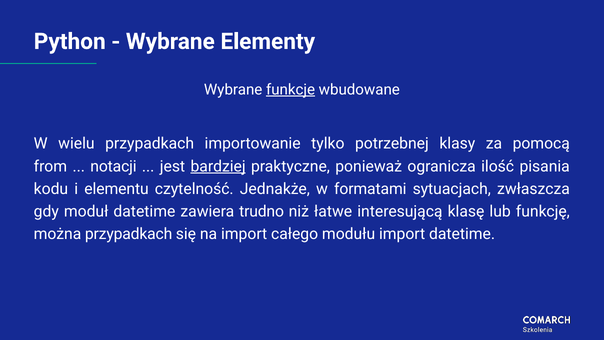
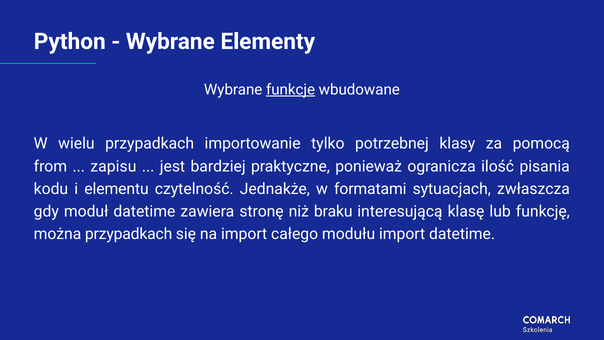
notacji: notacji -> zapisu (113, 166)
bardziej underline: present -> none (218, 166)
trudno: trudno -> stronę (262, 211)
łatwe: łatwe -> braku (333, 211)
